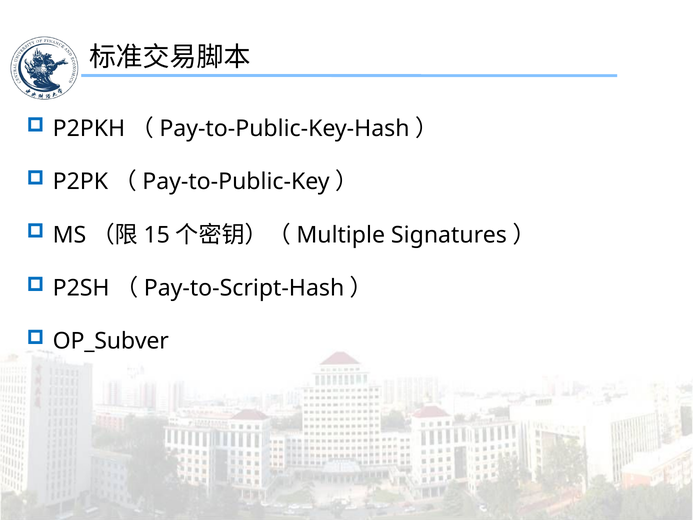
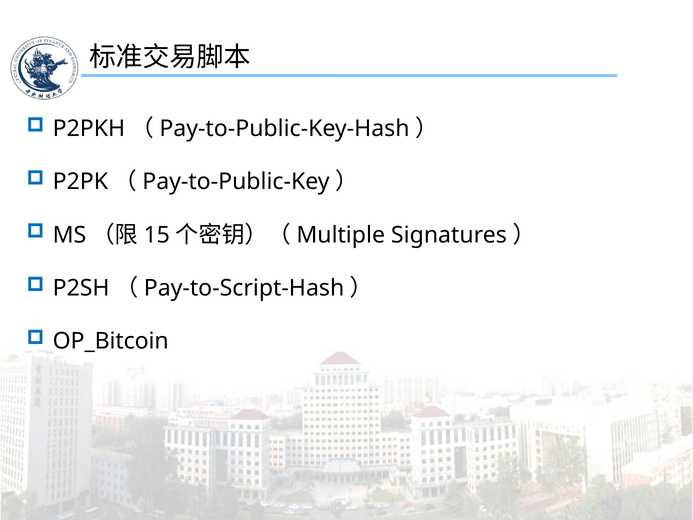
OP_Subver: OP_Subver -> OP_Bitcoin (111, 341)
